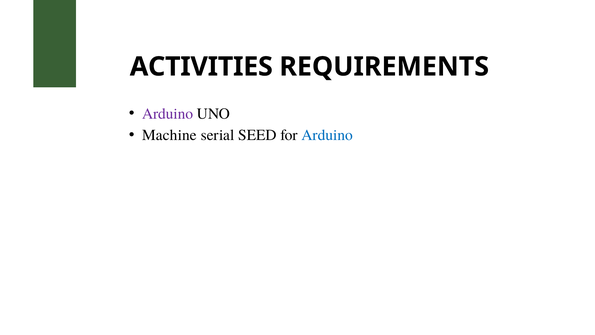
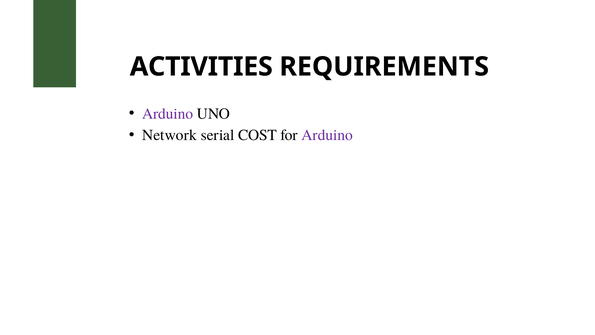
Machine: Machine -> Network (169, 135)
SEED: SEED -> COST (257, 135)
Arduino colour: blue -> purple (327, 135)
